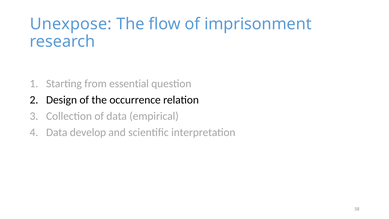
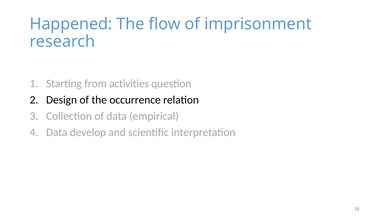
Unexpose: Unexpose -> Happened (71, 24)
essential: essential -> activities (129, 83)
